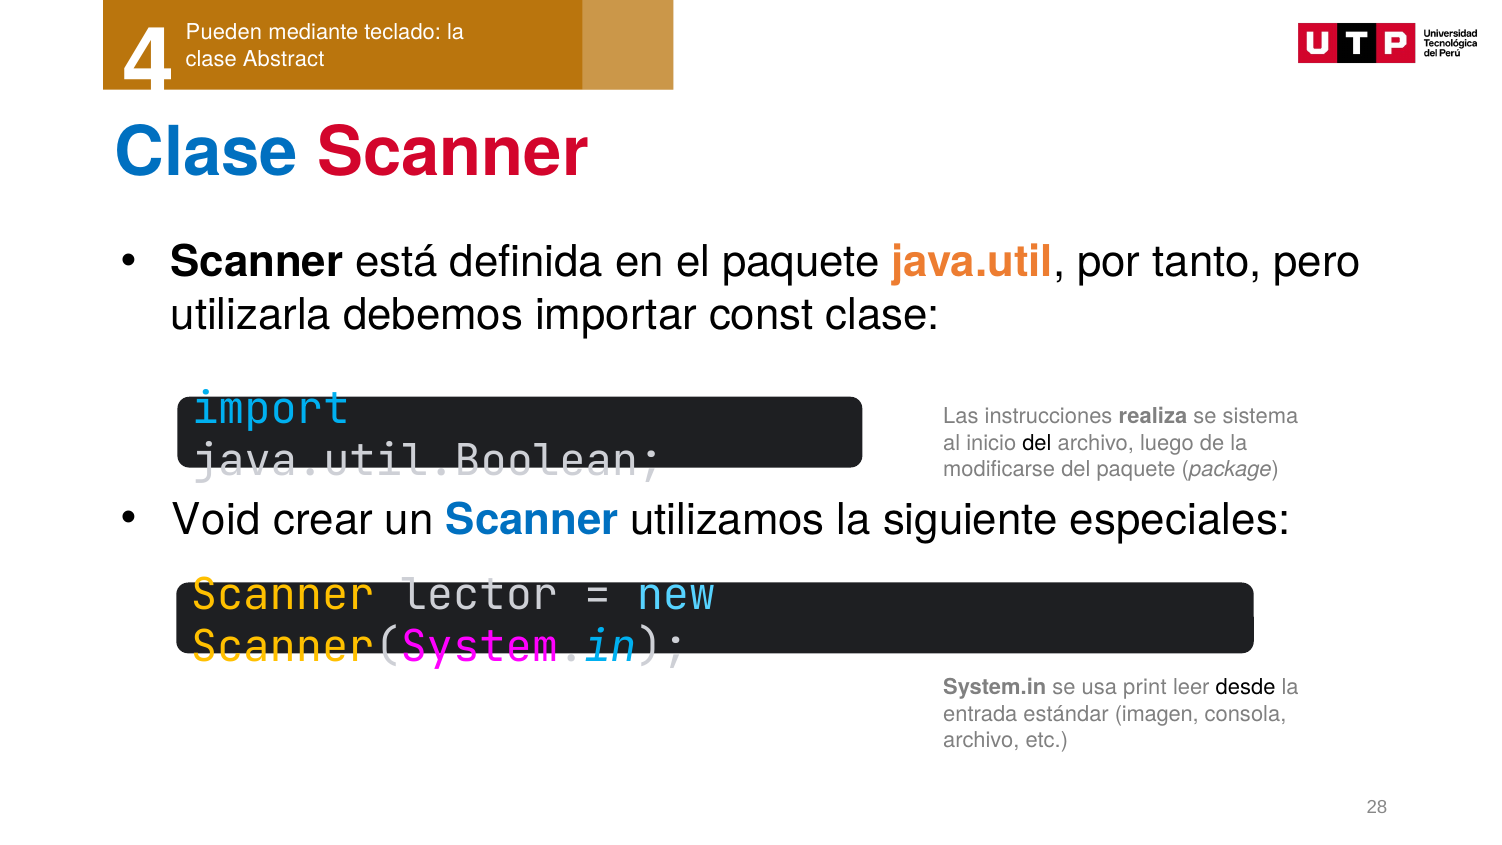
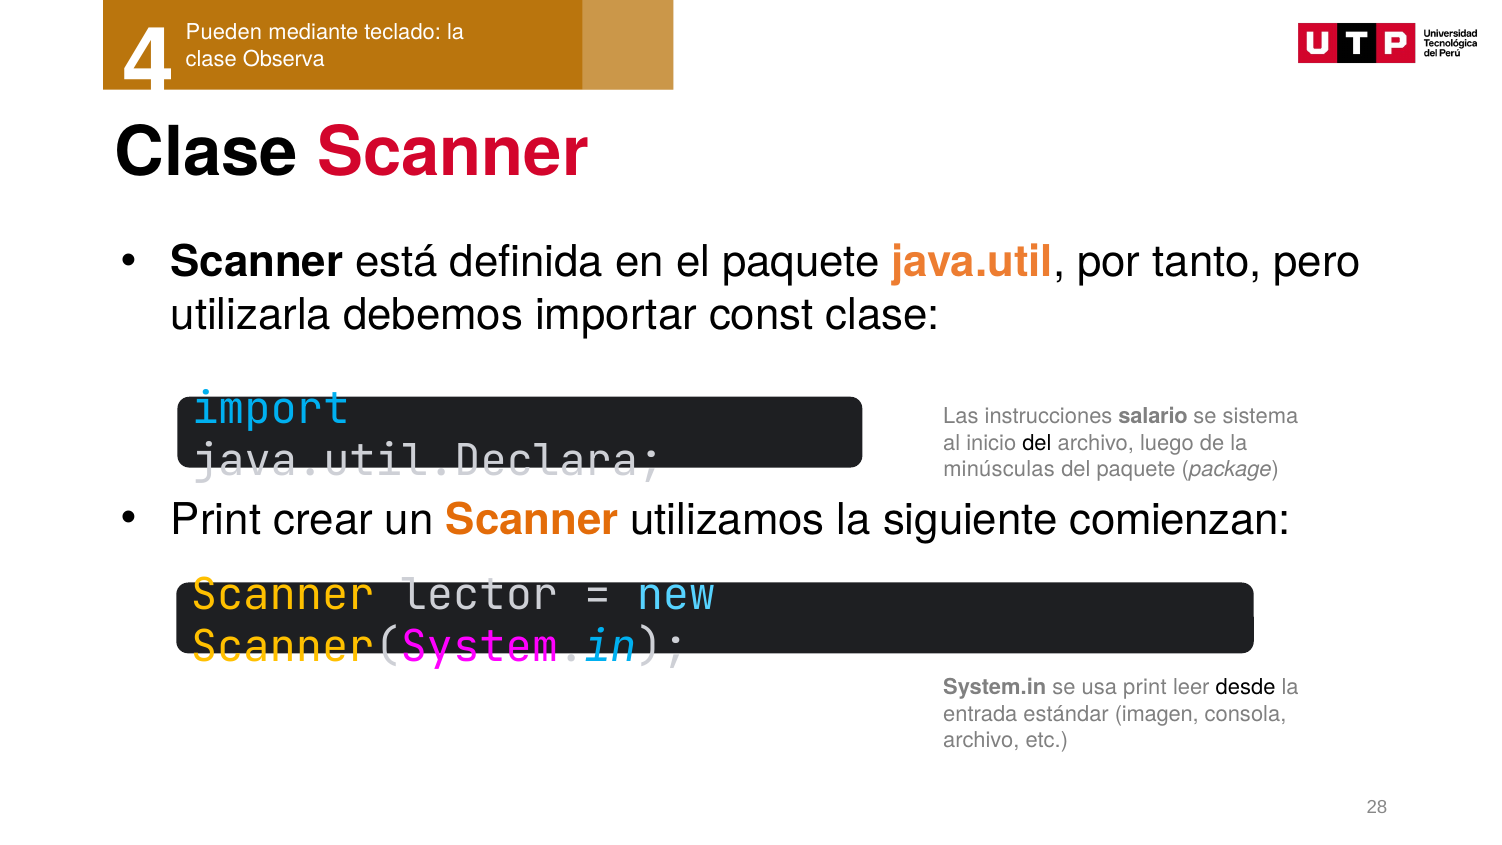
Abstract: Abstract -> Observa (284, 59)
Clase colour: blue -> black (206, 153)
realiza: realiza -> salario (1153, 417)
java.util.Boolean: java.util.Boolean -> java.util.Declara (428, 461)
modificarse: modificarse -> minúsculas (999, 469)
Void: Void -> Print (216, 520)
Scanner colour: blue -> orange (532, 520)
especiales: especiales -> comienzan (1180, 520)
